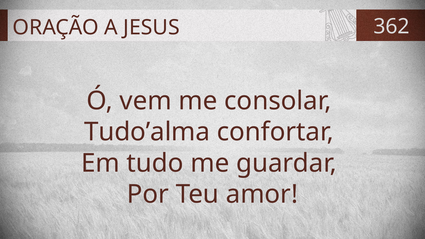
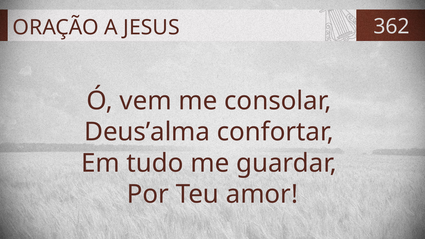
Tudo’alma: Tudo’alma -> Deus’alma (147, 132)
